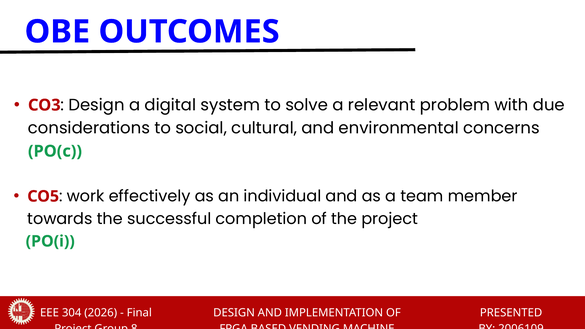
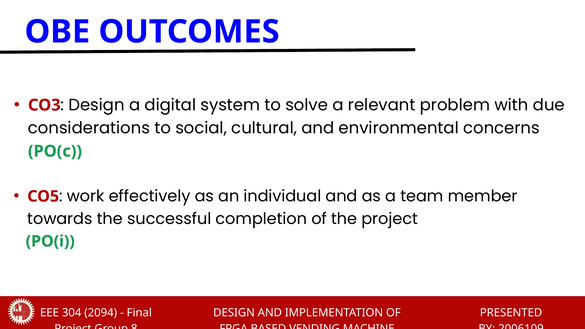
2026: 2026 -> 2094 (101, 313)
